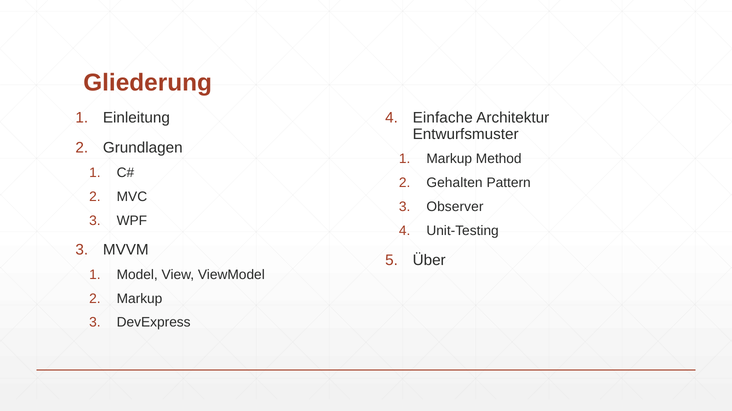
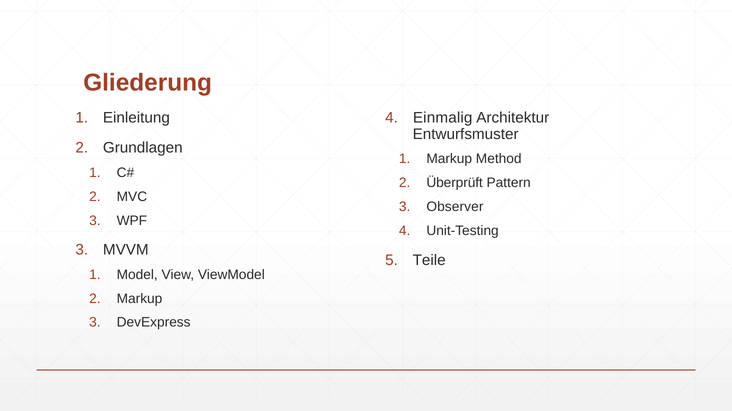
Einfache: Einfache -> Einmalig (443, 118)
Gehalten: Gehalten -> Überprüft (455, 183)
Über: Über -> Teile (429, 261)
